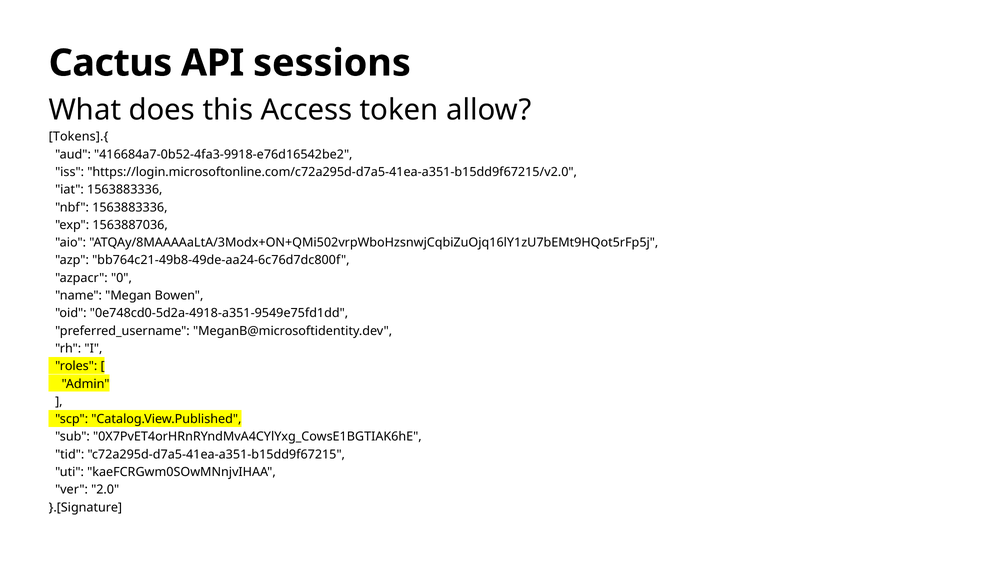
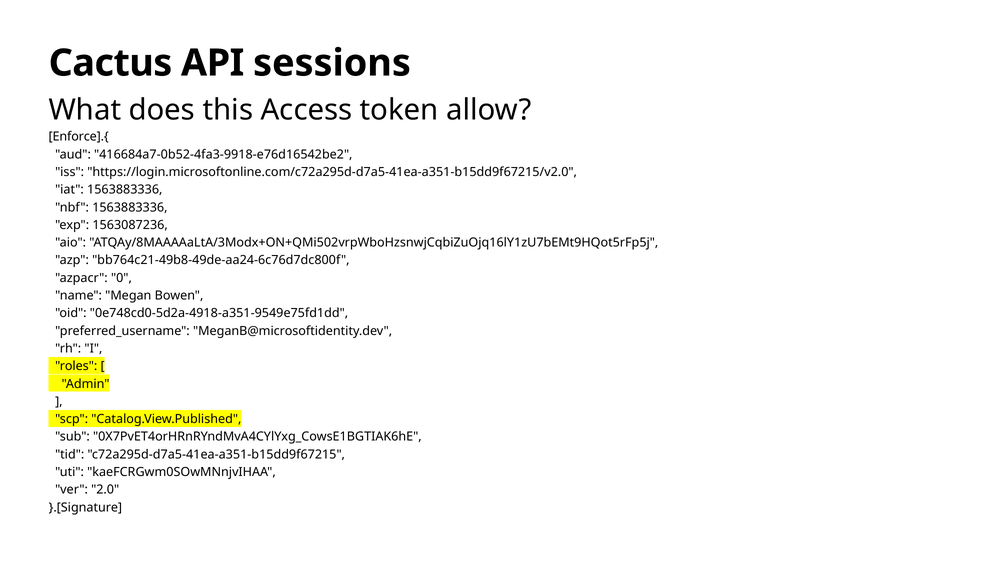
Tokens].{: Tokens].{ -> Enforce].{ (79, 137)
1563887036: 1563887036 -> 1563087236 (130, 225)
